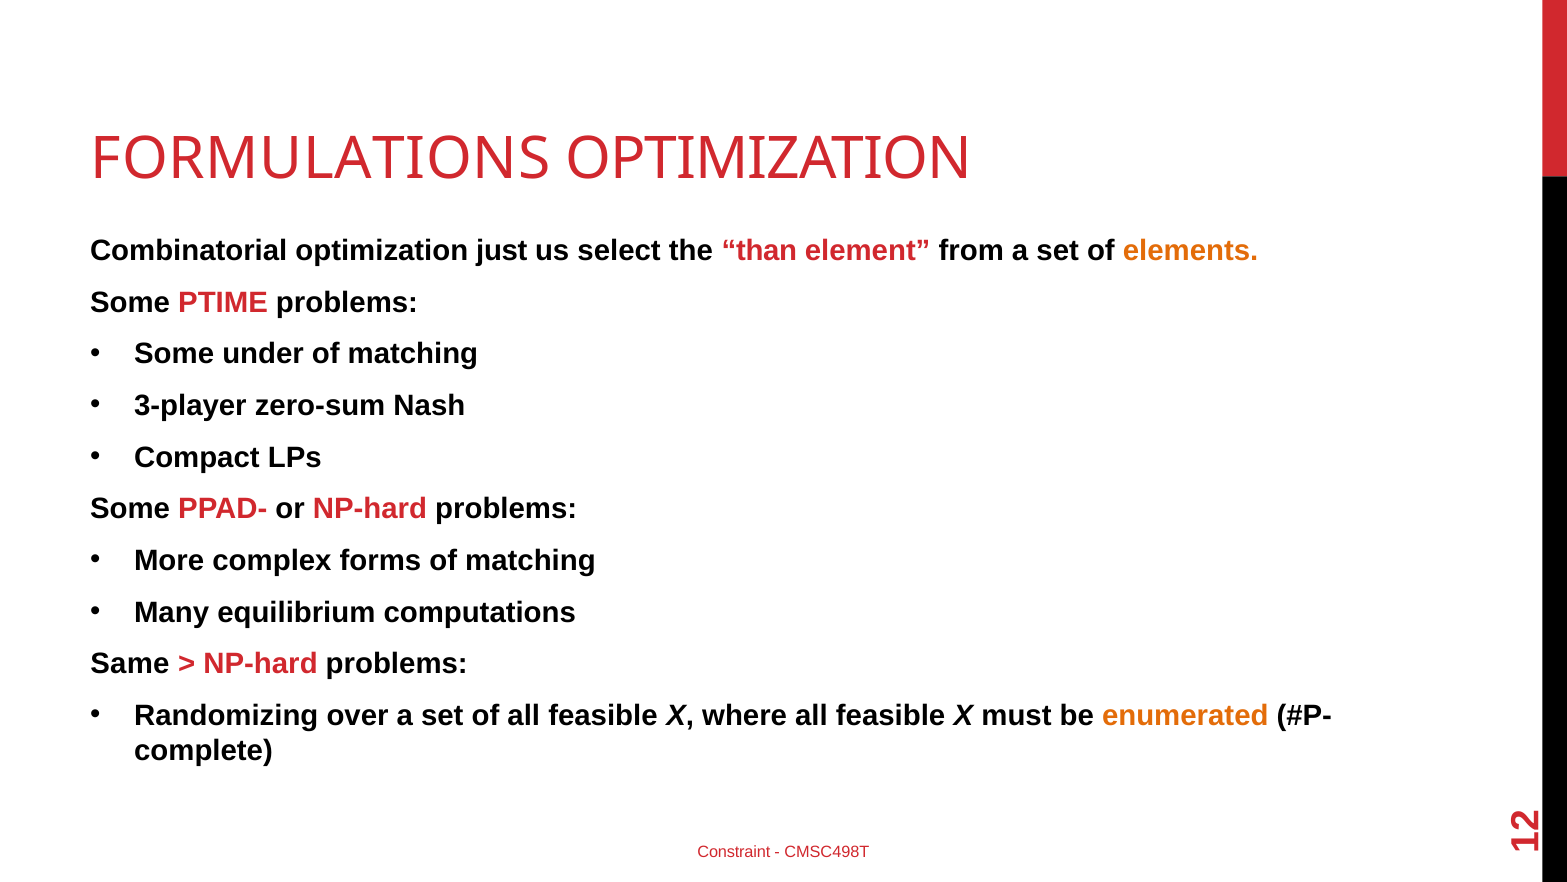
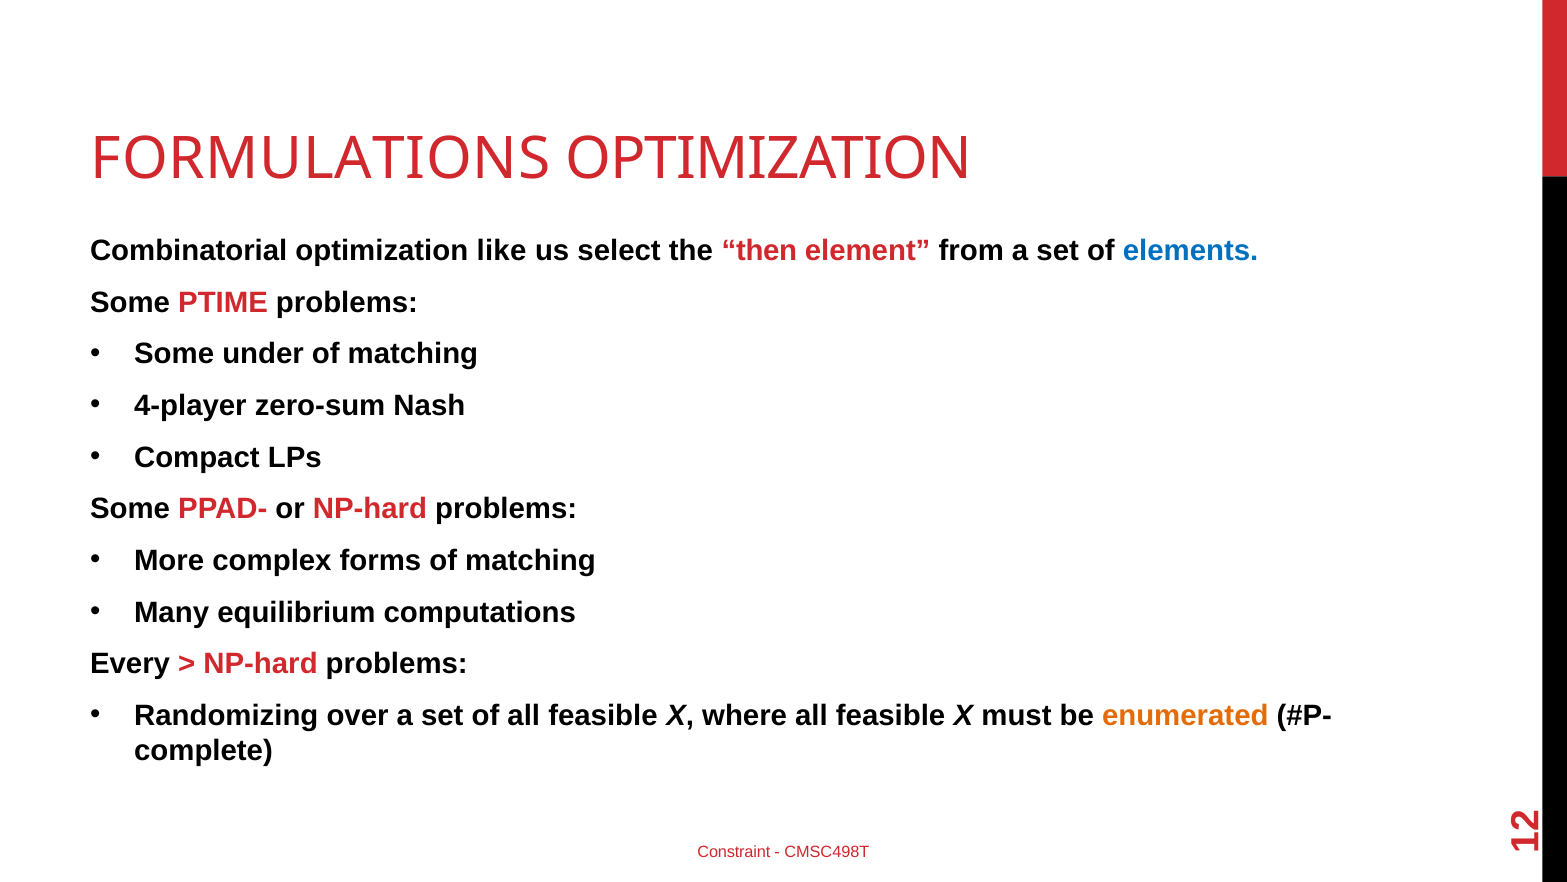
just: just -> like (502, 251)
than: than -> then (759, 251)
elements colour: orange -> blue (1191, 251)
3-player: 3-player -> 4-player (190, 406)
Same: Same -> Every (130, 664)
